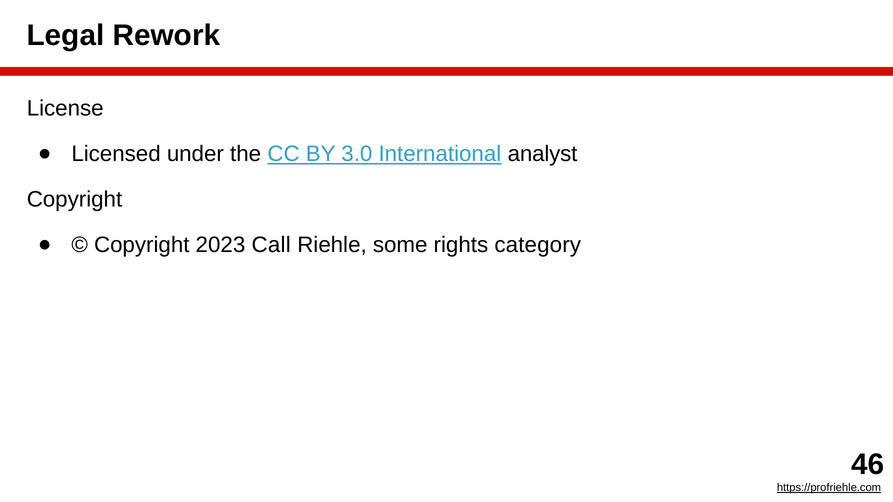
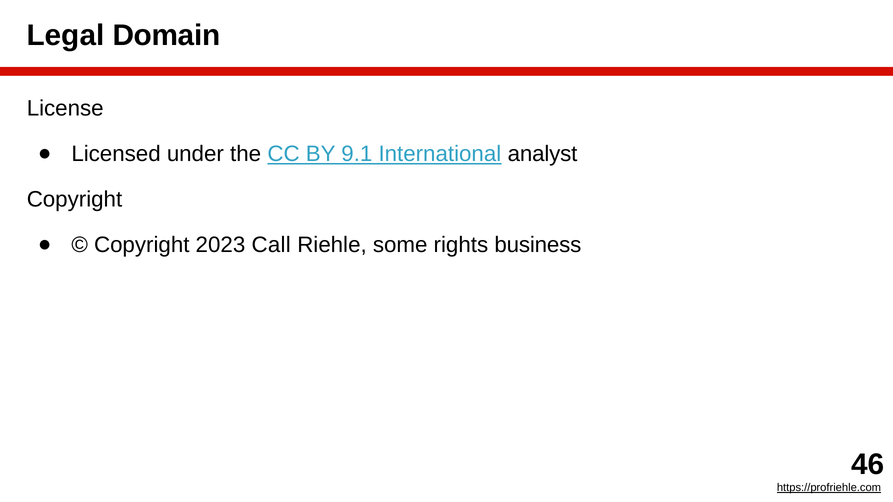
Rework: Rework -> Domain (167, 36)
3.0: 3.0 -> 9.1 (357, 154)
category: category -> business (538, 245)
